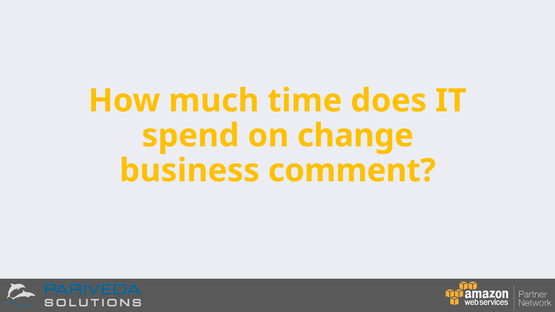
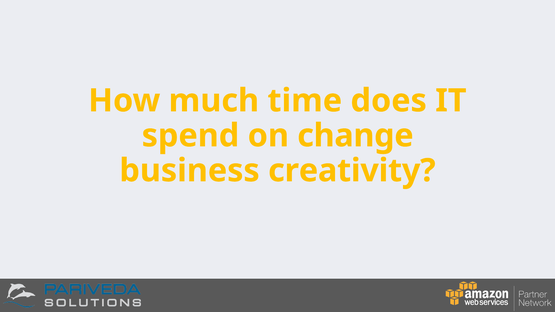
comment: comment -> creativity (352, 171)
